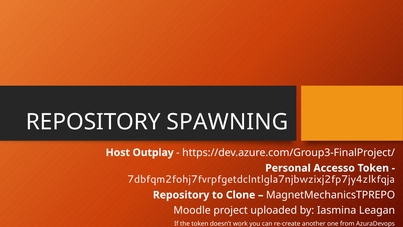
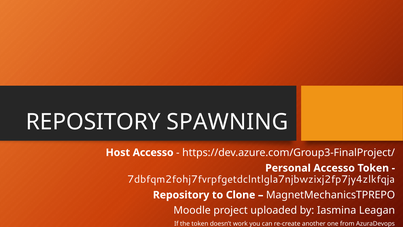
Host Outplay: Outplay -> Accesso (153, 152)
